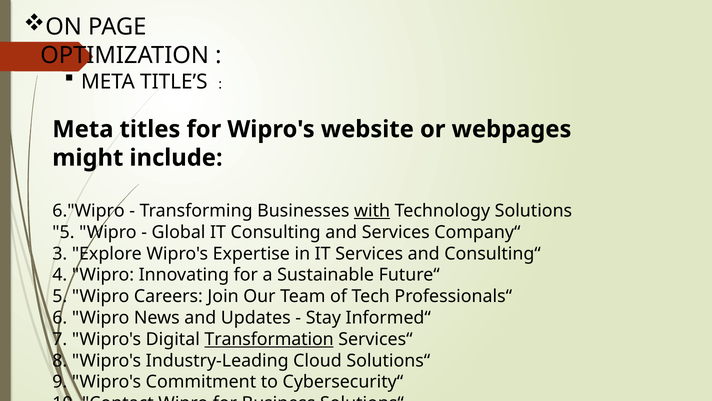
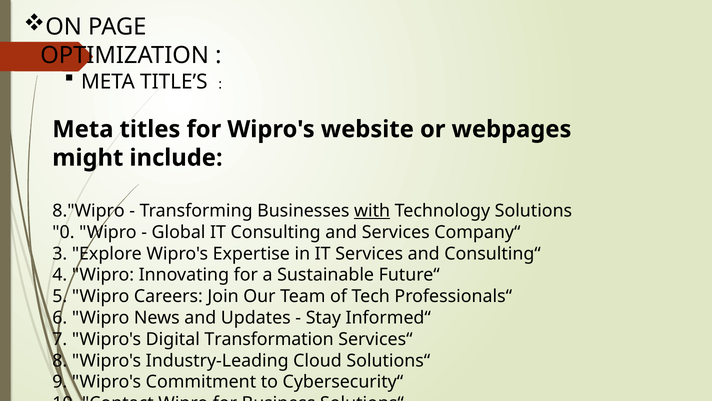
6."Wipro: 6."Wipro -> 8."Wipro (89, 211)
5: 5 -> 0 (63, 232)
Transformation underline: present -> none (269, 339)
